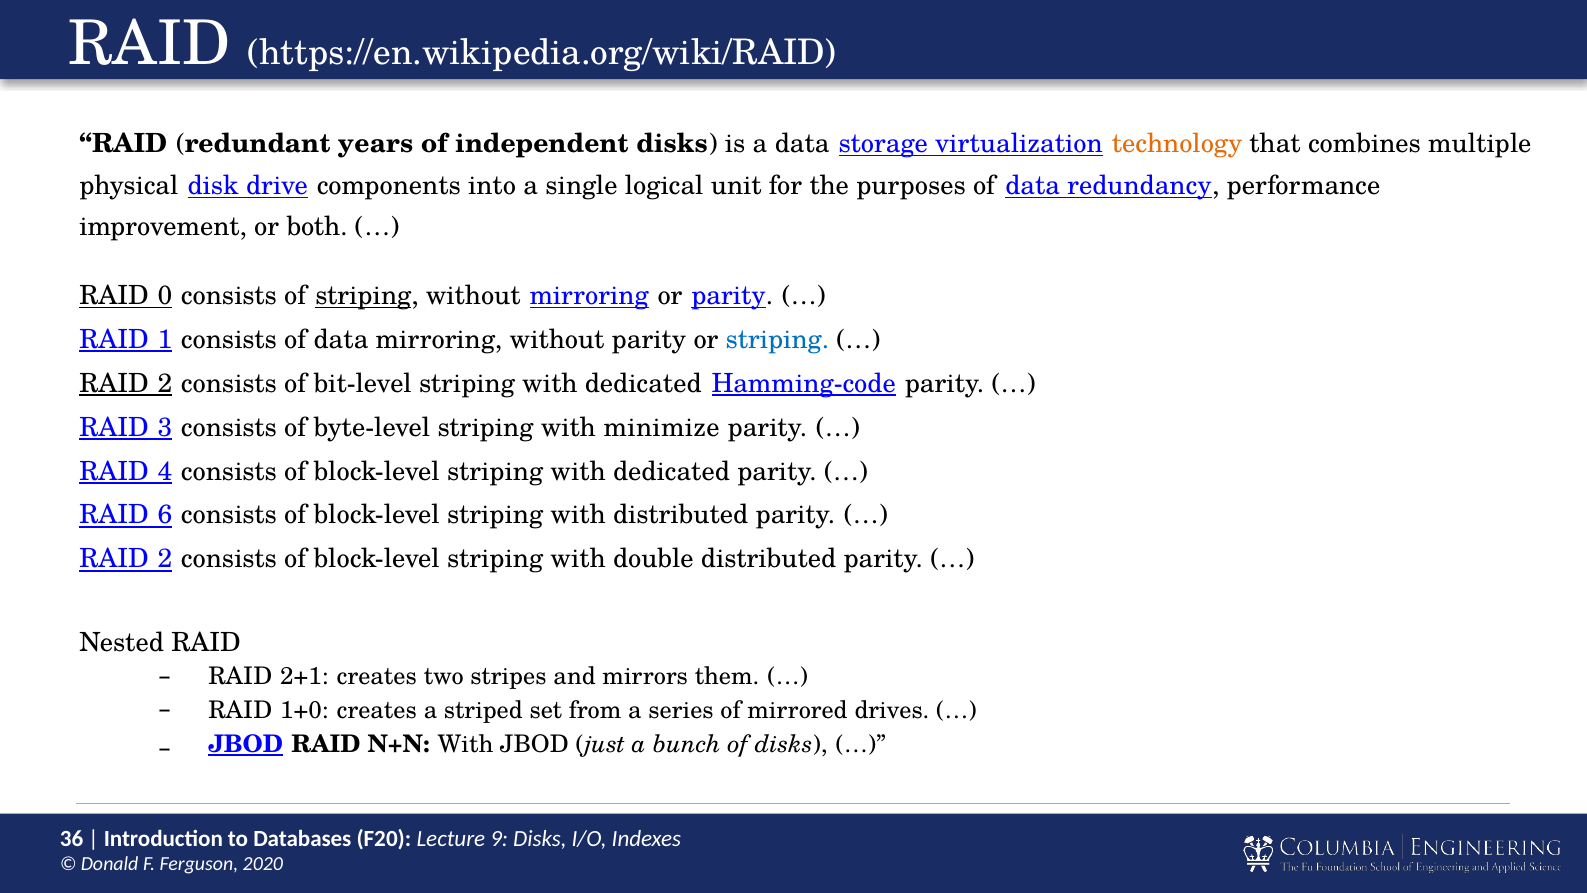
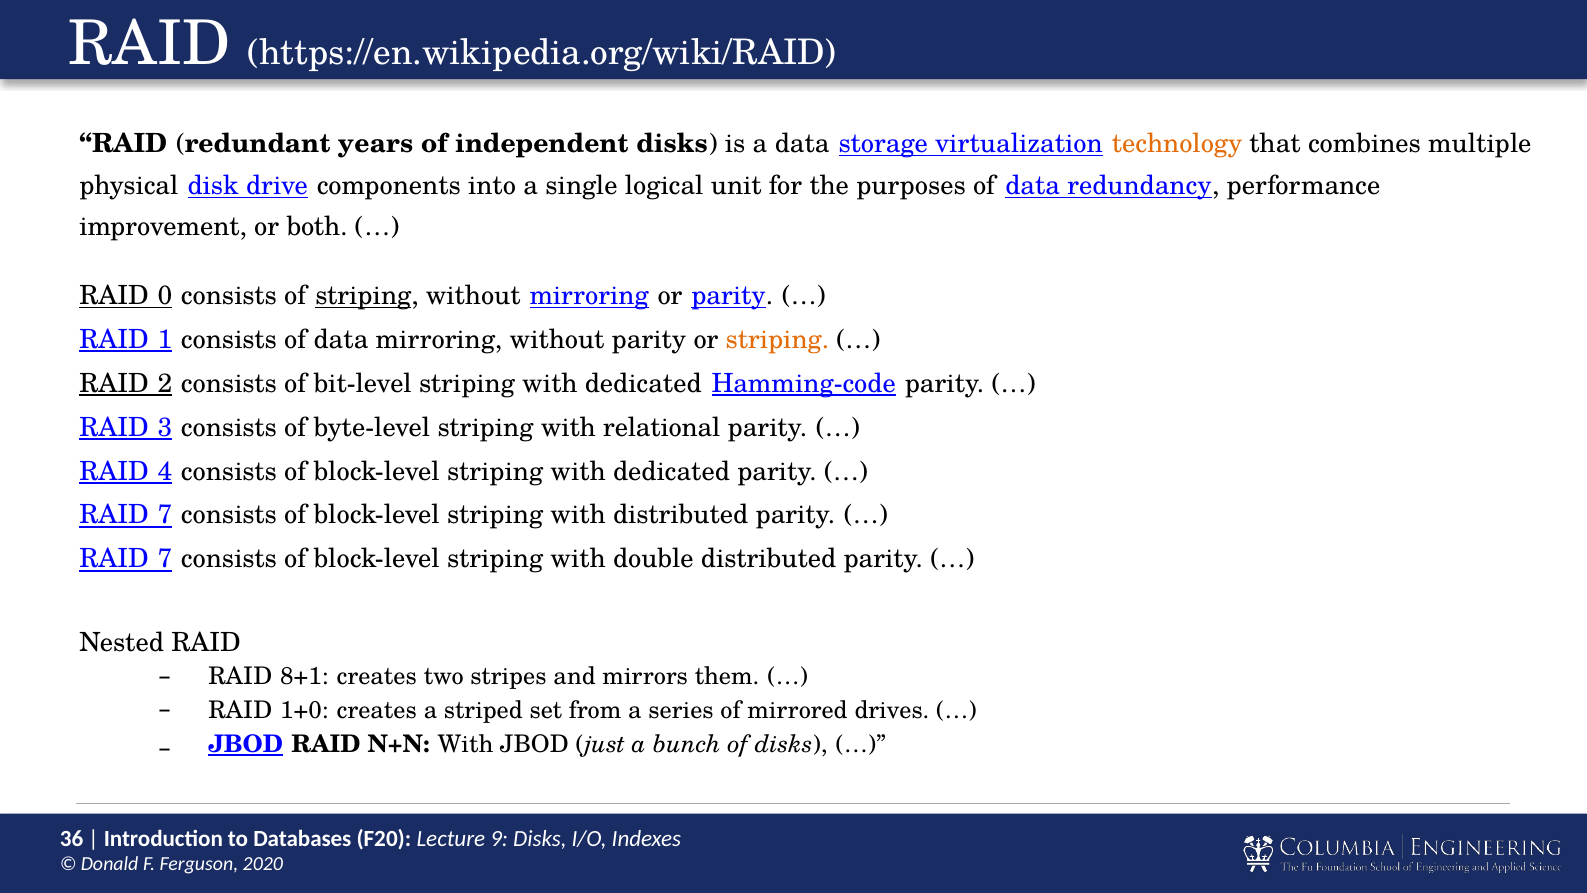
striping colour: blue -> orange (777, 340)
minimize: minimize -> relational (662, 427)
6: 6 -> 7 (165, 515)
2: 2 -> 7 (165, 559)
2+1: 2+1 -> 8+1 (304, 677)
